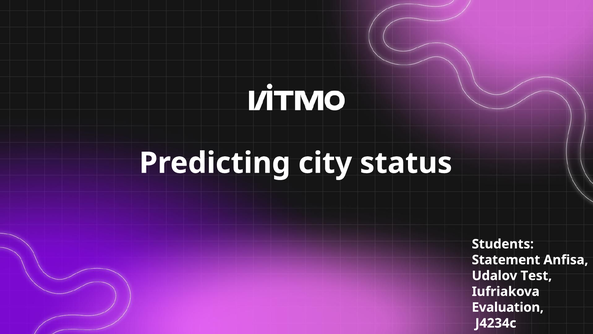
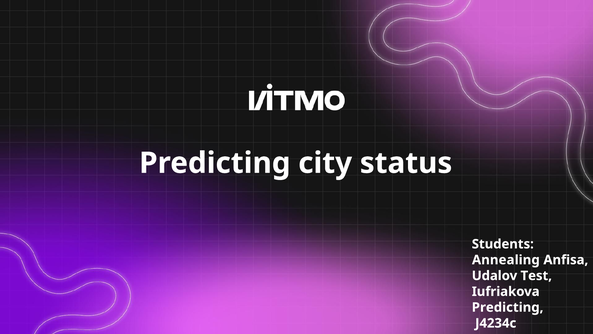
Statement: Statement -> Annealing (506, 260)
Evaluation: Evaluation -> Predicting (508, 307)
